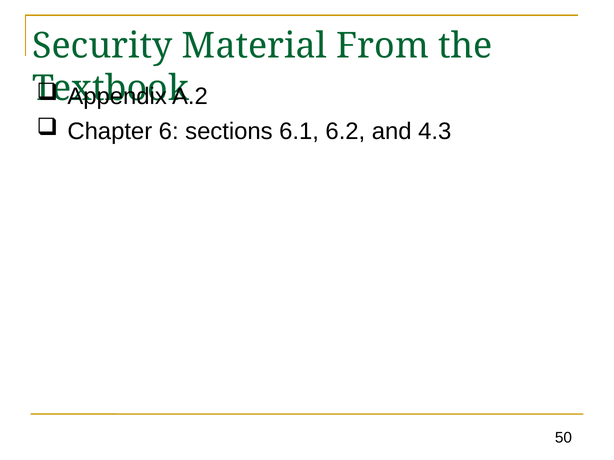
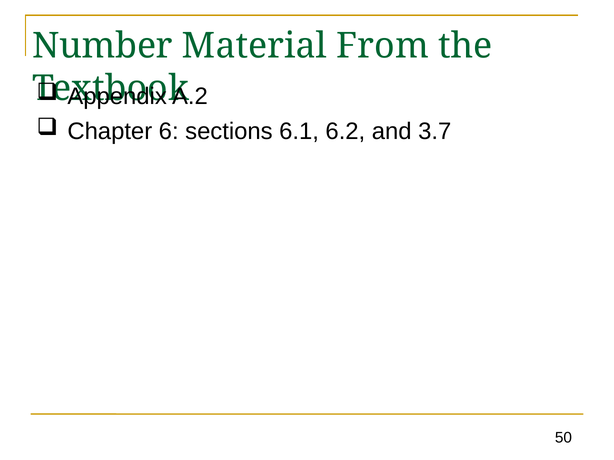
Security: Security -> Number (103, 46)
4.3: 4.3 -> 3.7 (435, 131)
